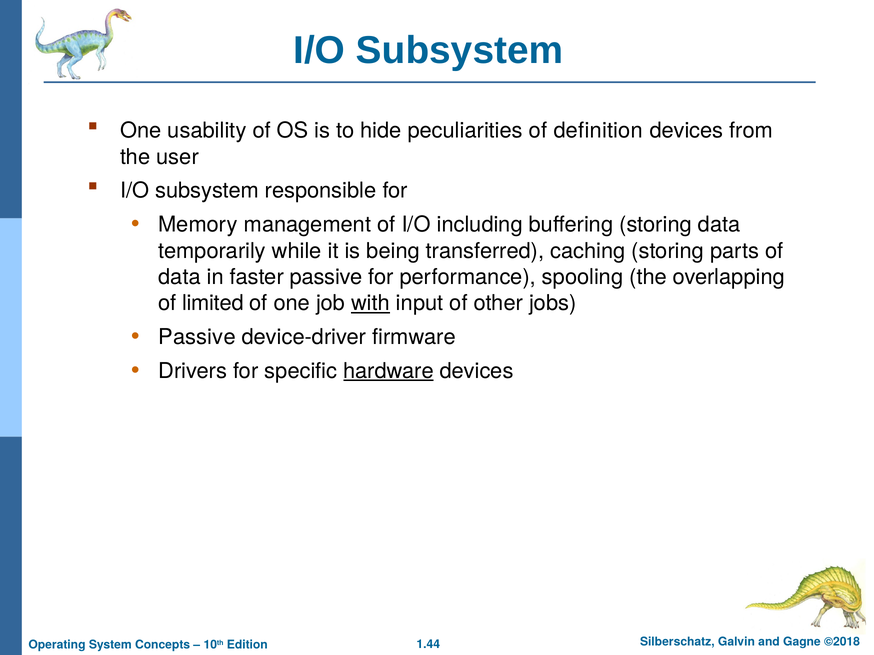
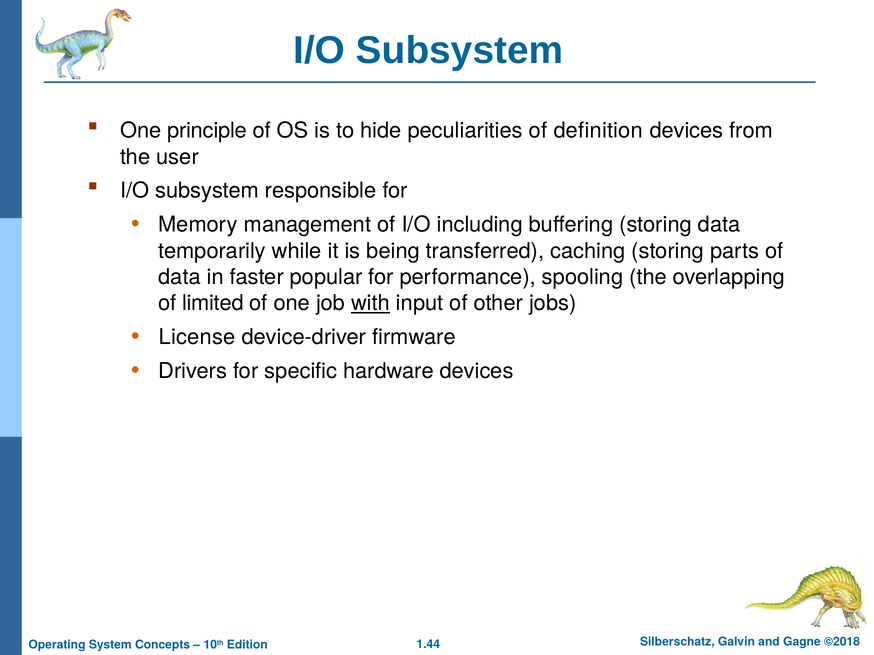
usability: usability -> principle (207, 131)
faster passive: passive -> popular (326, 277)
Passive: Passive -> License (197, 337)
hardware underline: present -> none (389, 371)
